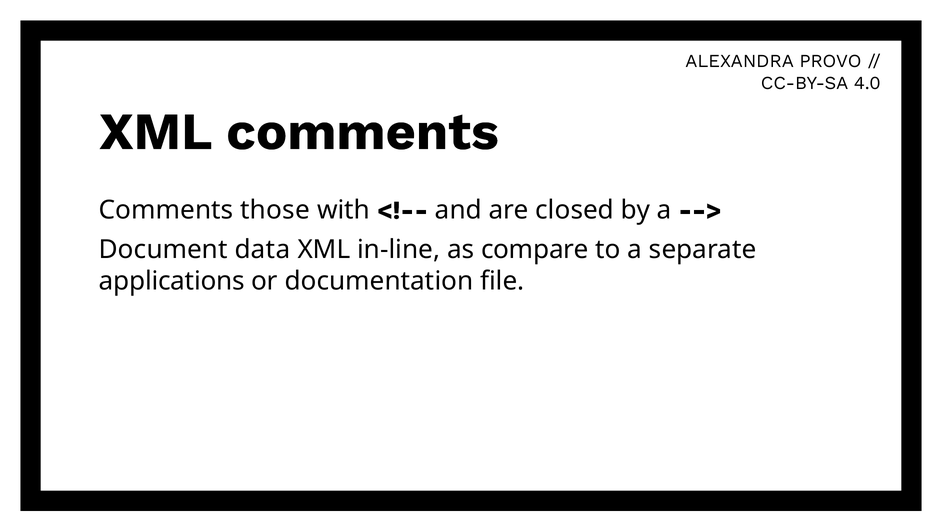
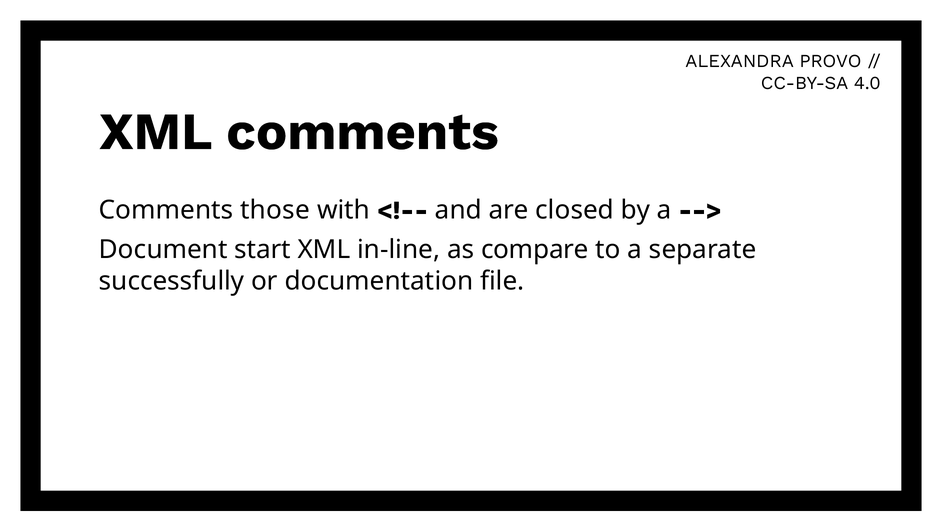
data: data -> start (263, 250)
applications: applications -> successfully (172, 281)
